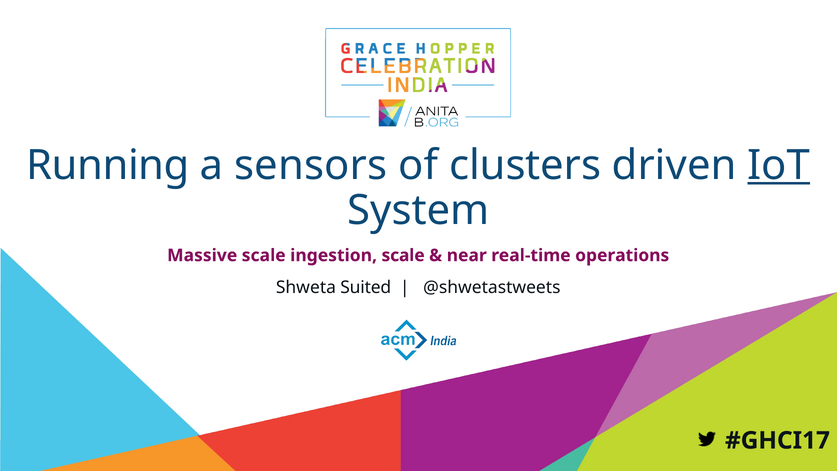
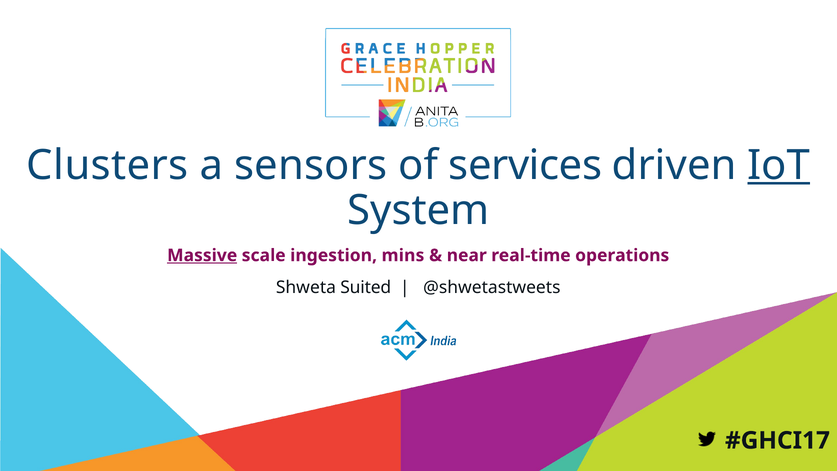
Running: Running -> Clusters (107, 165)
clusters: clusters -> services (525, 165)
Massive underline: none -> present (202, 255)
ingestion scale: scale -> mins (403, 255)
